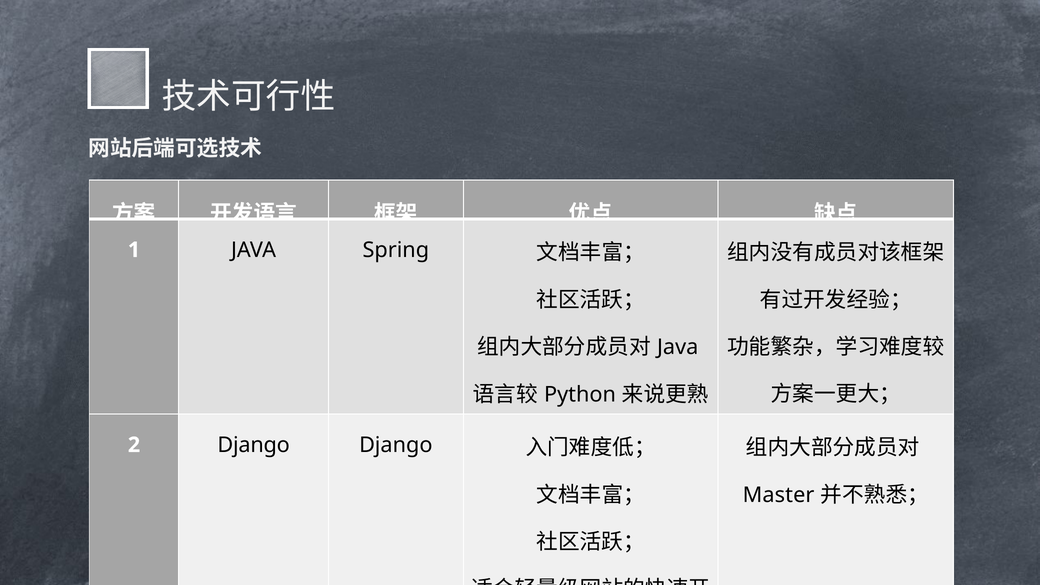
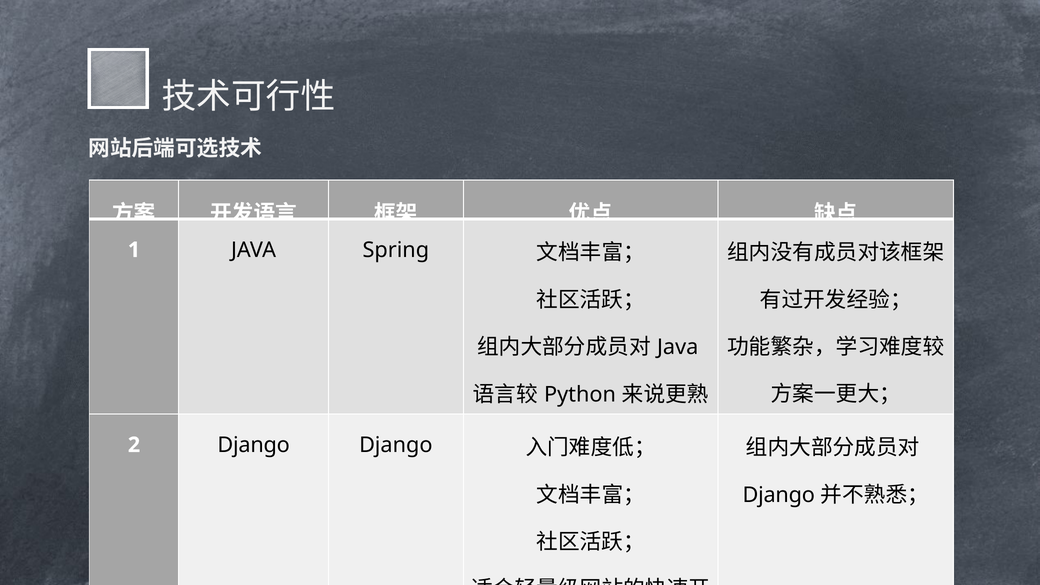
Master: Master -> Django (779, 495)
